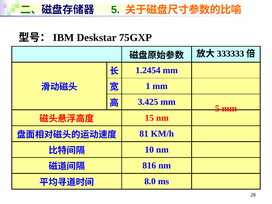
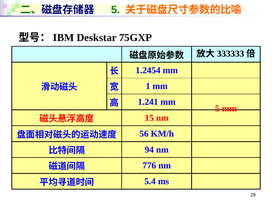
3.425: 3.425 -> 1.241 (148, 102)
81: 81 -> 56 (144, 134)
10: 10 -> 94 (149, 150)
816: 816 -> 776 (149, 165)
8.0: 8.0 -> 5.4 (150, 181)
